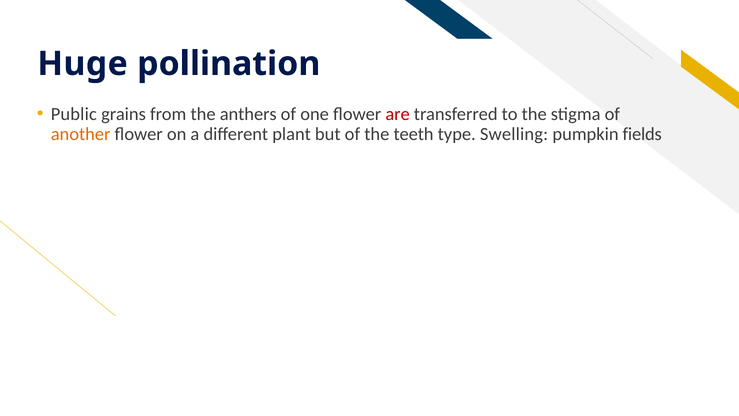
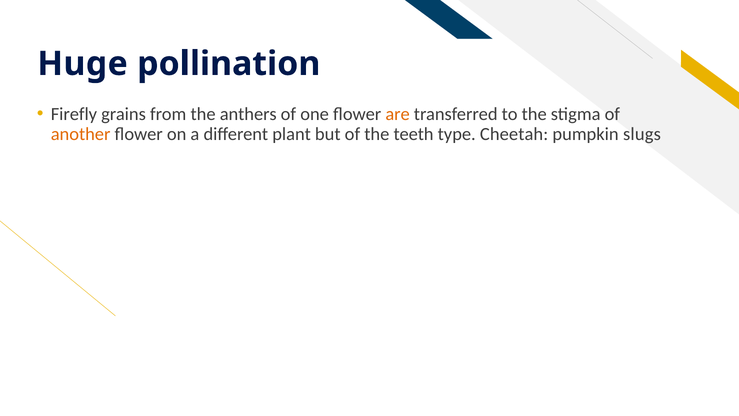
Public: Public -> Firefly (74, 114)
are colour: red -> orange (398, 114)
Swelling: Swelling -> Cheetah (514, 134)
fields: fields -> slugs (642, 134)
